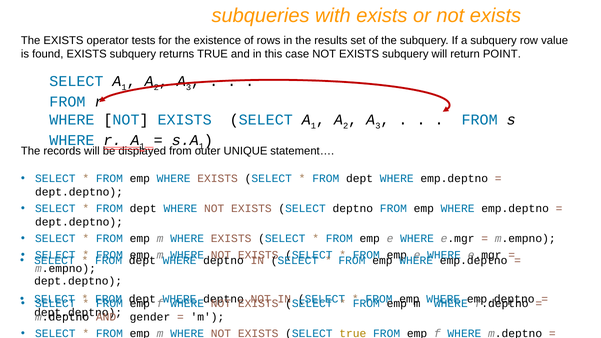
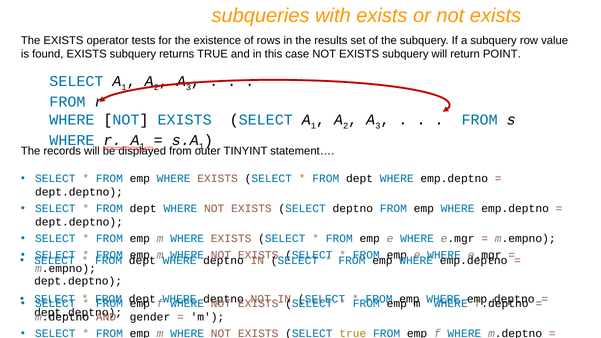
UNIQUE: UNIQUE -> TINYINT (246, 151)
